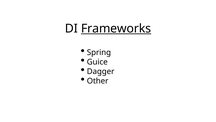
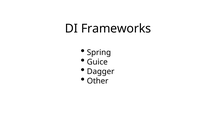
Frameworks underline: present -> none (116, 28)
